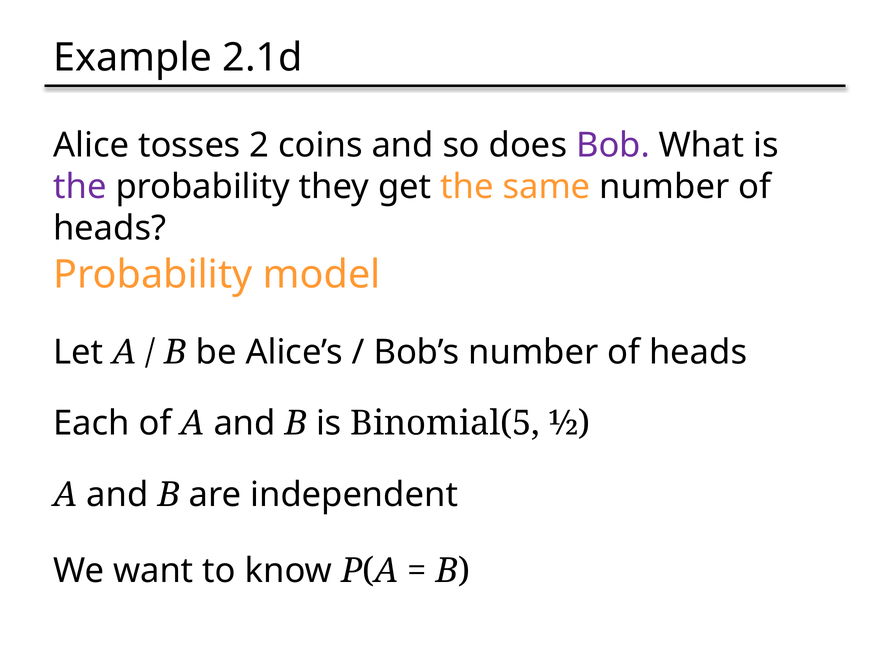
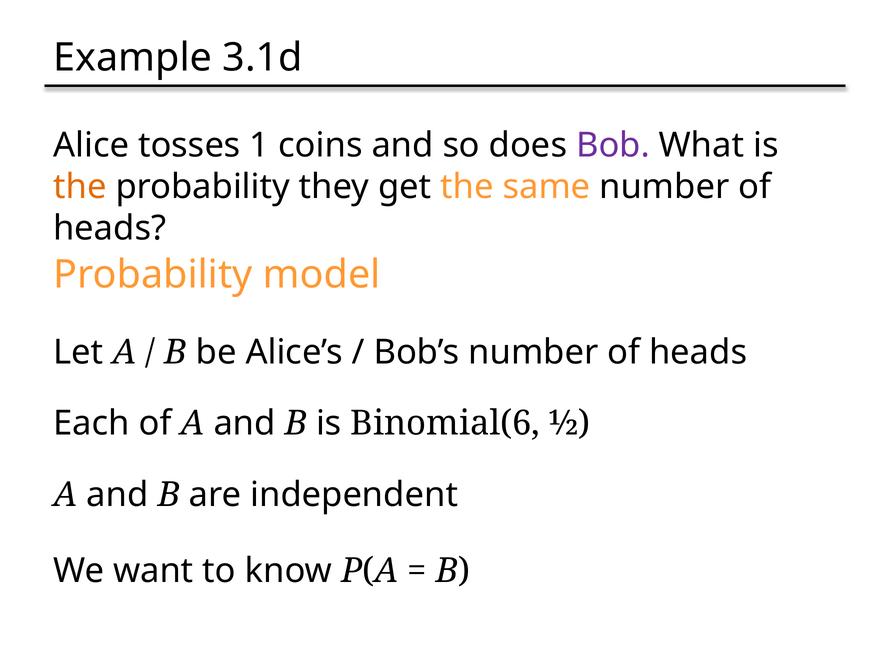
2.1d: 2.1d -> 3.1d (263, 58)
2: 2 -> 1 (259, 145)
the colour: purple -> orange (80, 187)
Binomial(5: Binomial(5 -> Binomial(6 (445, 424)
